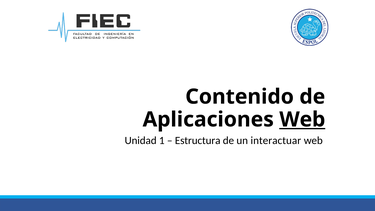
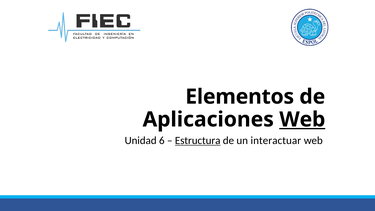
Contenido: Contenido -> Elementos (240, 97)
1: 1 -> 6 (162, 141)
Estructura underline: none -> present (198, 141)
